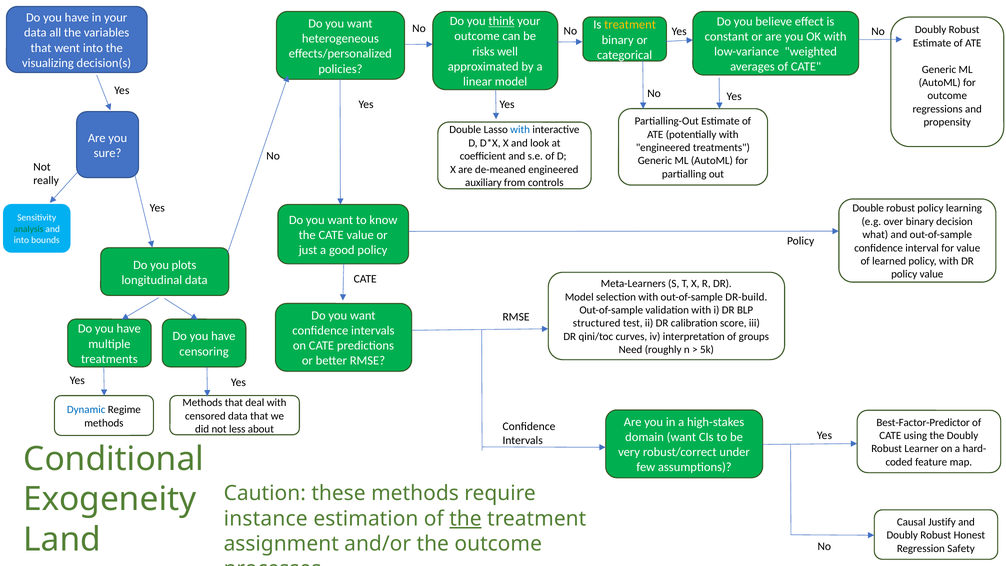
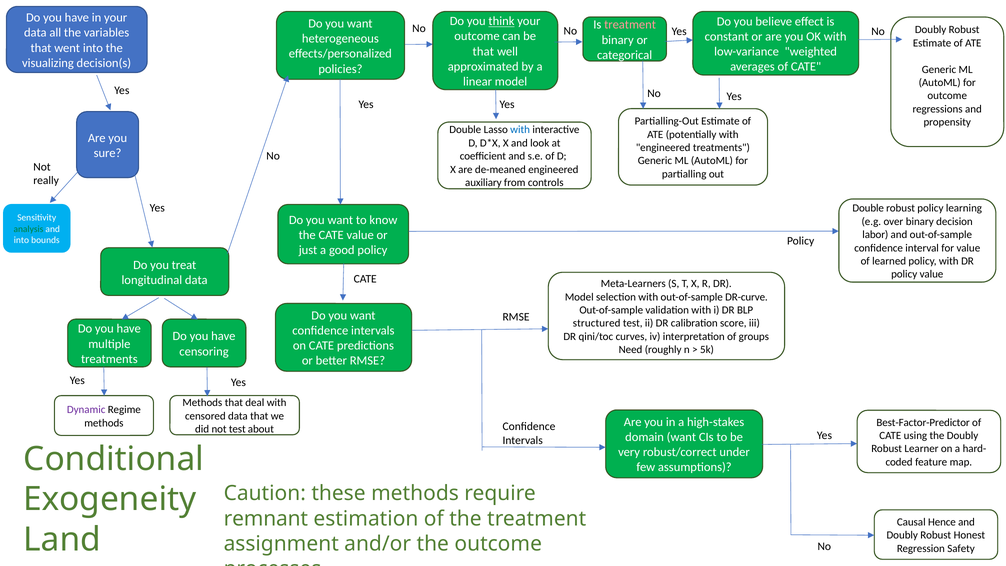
treatment colour: yellow -> pink (630, 25)
risks: risks -> that (483, 51)
what: what -> labor (875, 235)
plots: plots -> treat (184, 265)
DR-build: DR-build -> DR-curve (746, 297)
Dynamic colour: blue -> purple (86, 410)
not less: less -> test (237, 429)
instance: instance -> remnant (266, 518)
the underline: present -> none (465, 518)
Justify: Justify -> Hence (942, 522)
